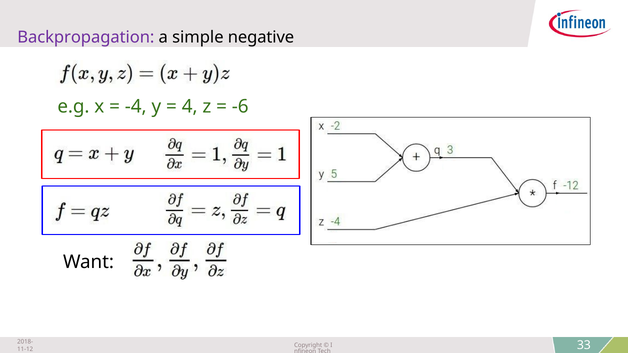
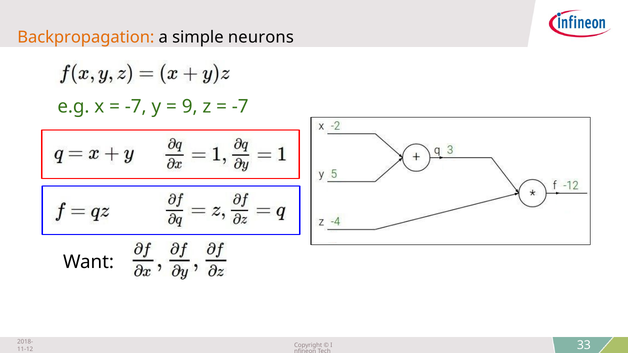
Backpropagation colour: purple -> orange (86, 37)
negative: negative -> neurons (261, 37)
-4: -4 -> -7 (136, 107)
4: 4 -> 9 (190, 107)
-6: -6 -> -7 (240, 107)
